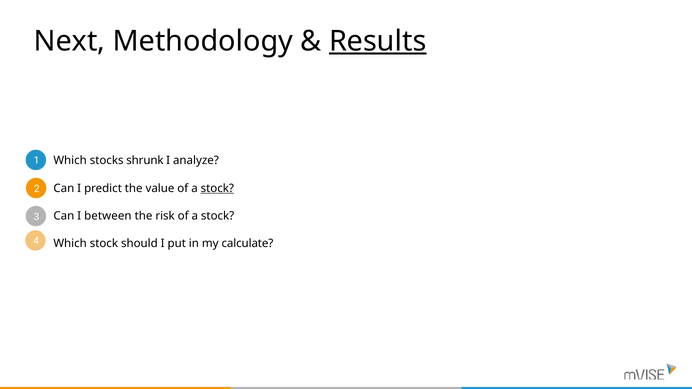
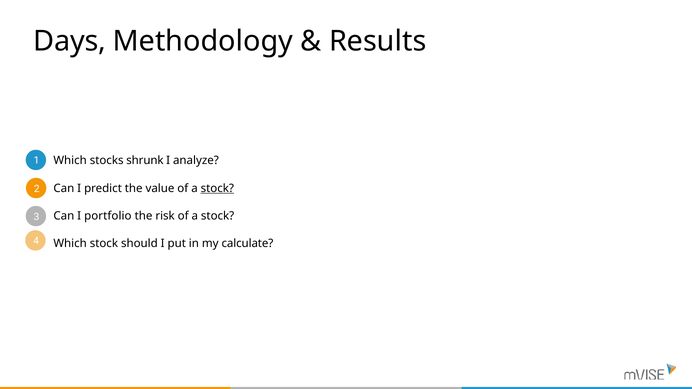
Next: Next -> Days (70, 41)
Results underline: present -> none (378, 41)
between: between -> portfolio (108, 216)
